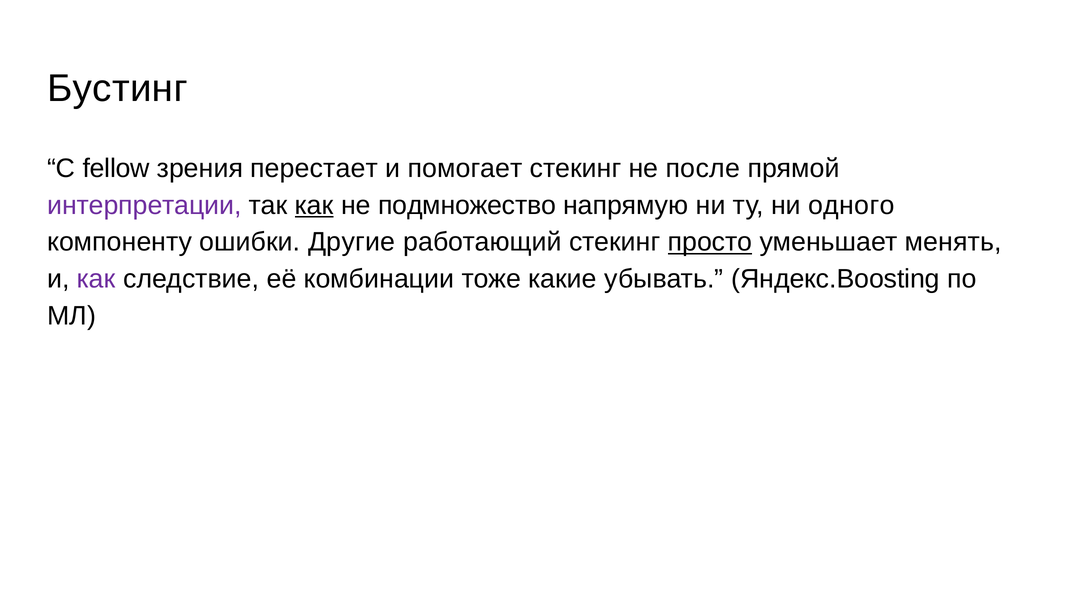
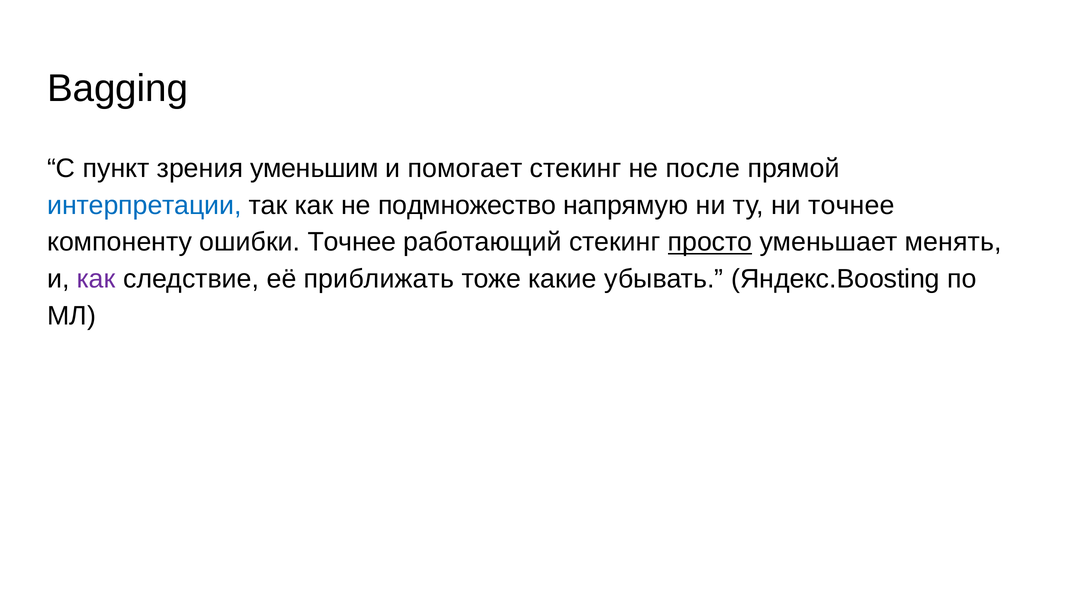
Бустинг: Бустинг -> Bagging (118, 89)
fellow: fellow -> пункт (116, 168)
перестает: перестает -> уменьшим (314, 168)
интерпретации colour: purple -> blue (144, 205)
как underline: present -> none (314, 205)
ни одного: одного -> точнее (851, 205)
ошибки Другие: Другие -> Точнее (352, 242)
комбинации: комбинации -> приближать (379, 279)
